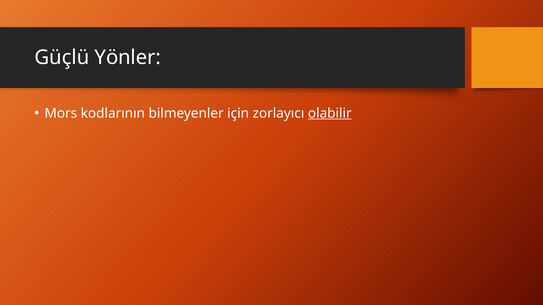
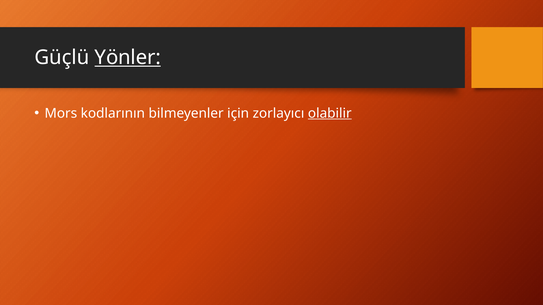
Yönler underline: none -> present (128, 57)
